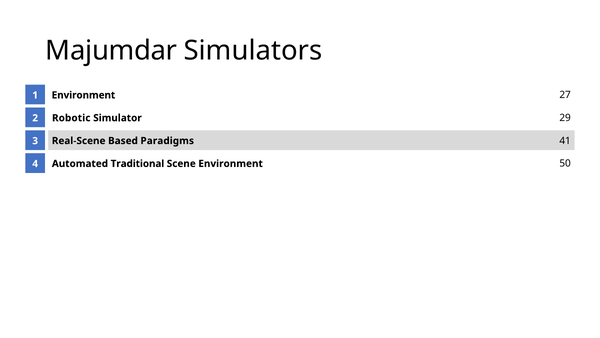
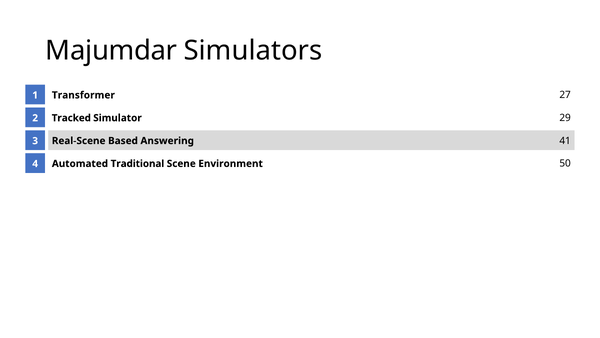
Environment: Environment -> Transformer (83, 95)
Robotic: Robotic -> Tracked (71, 118)
Paradigms: Paradigms -> Answering (167, 141)
